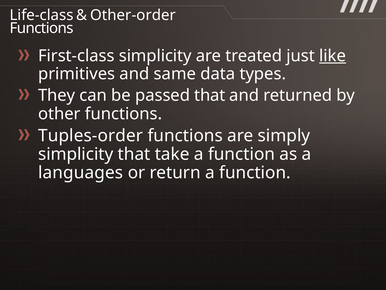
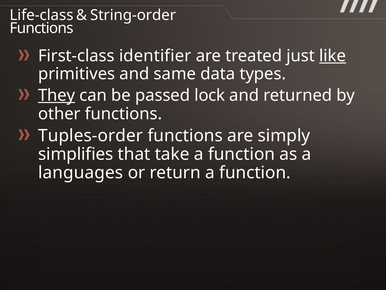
Other-order: Other-order -> String-order (133, 15)
First-class simplicity: simplicity -> identifier (155, 56)
They underline: none -> present (57, 95)
passed that: that -> lock (210, 95)
simplicity: simplicity -> simplifies (76, 154)
